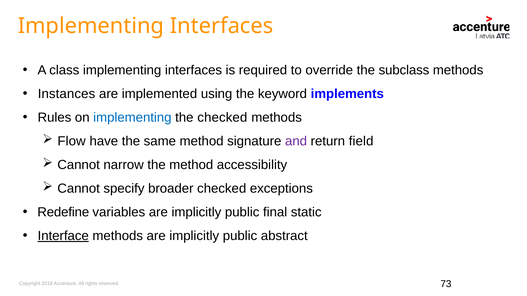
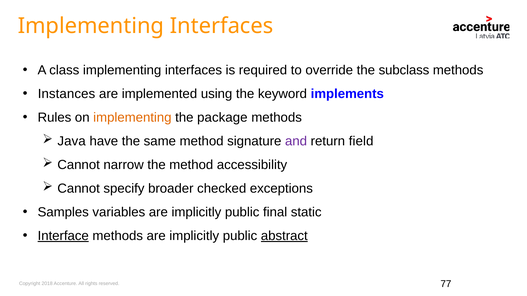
implementing colour: blue -> orange (132, 118)
the checked: checked -> package (222, 118)
Flow: Flow -> Java (72, 141)
Redefine: Redefine -> Samples (63, 212)
abstract underline: none -> present (284, 236)
73: 73 -> 77 (446, 284)
